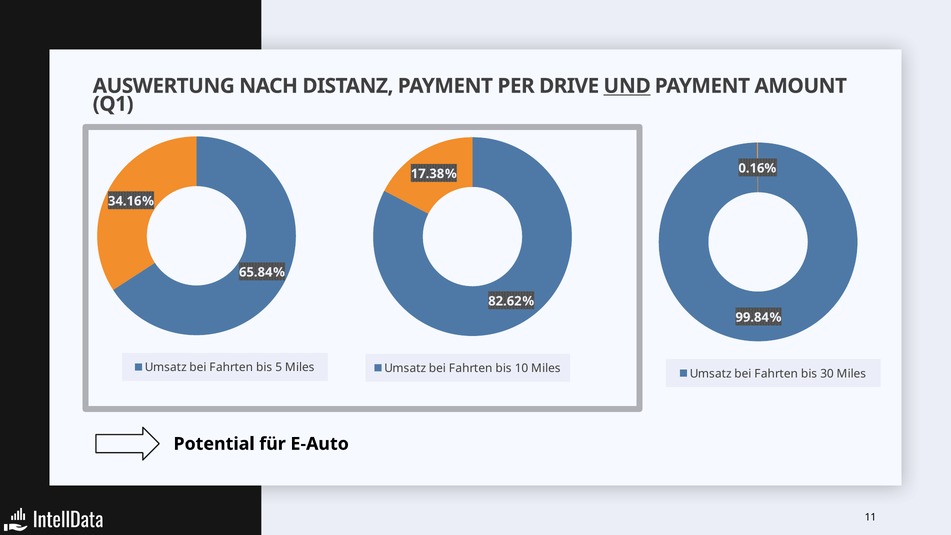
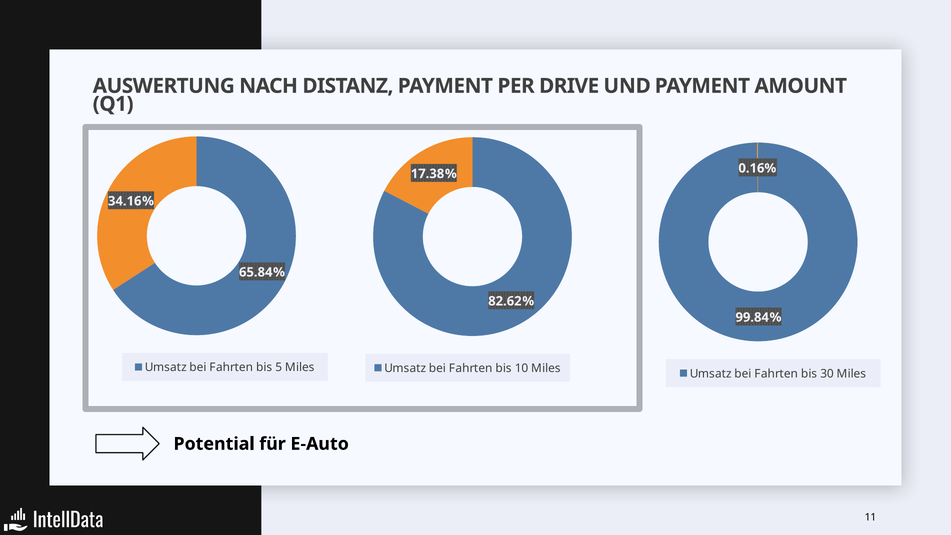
UND underline: present -> none (627, 86)
